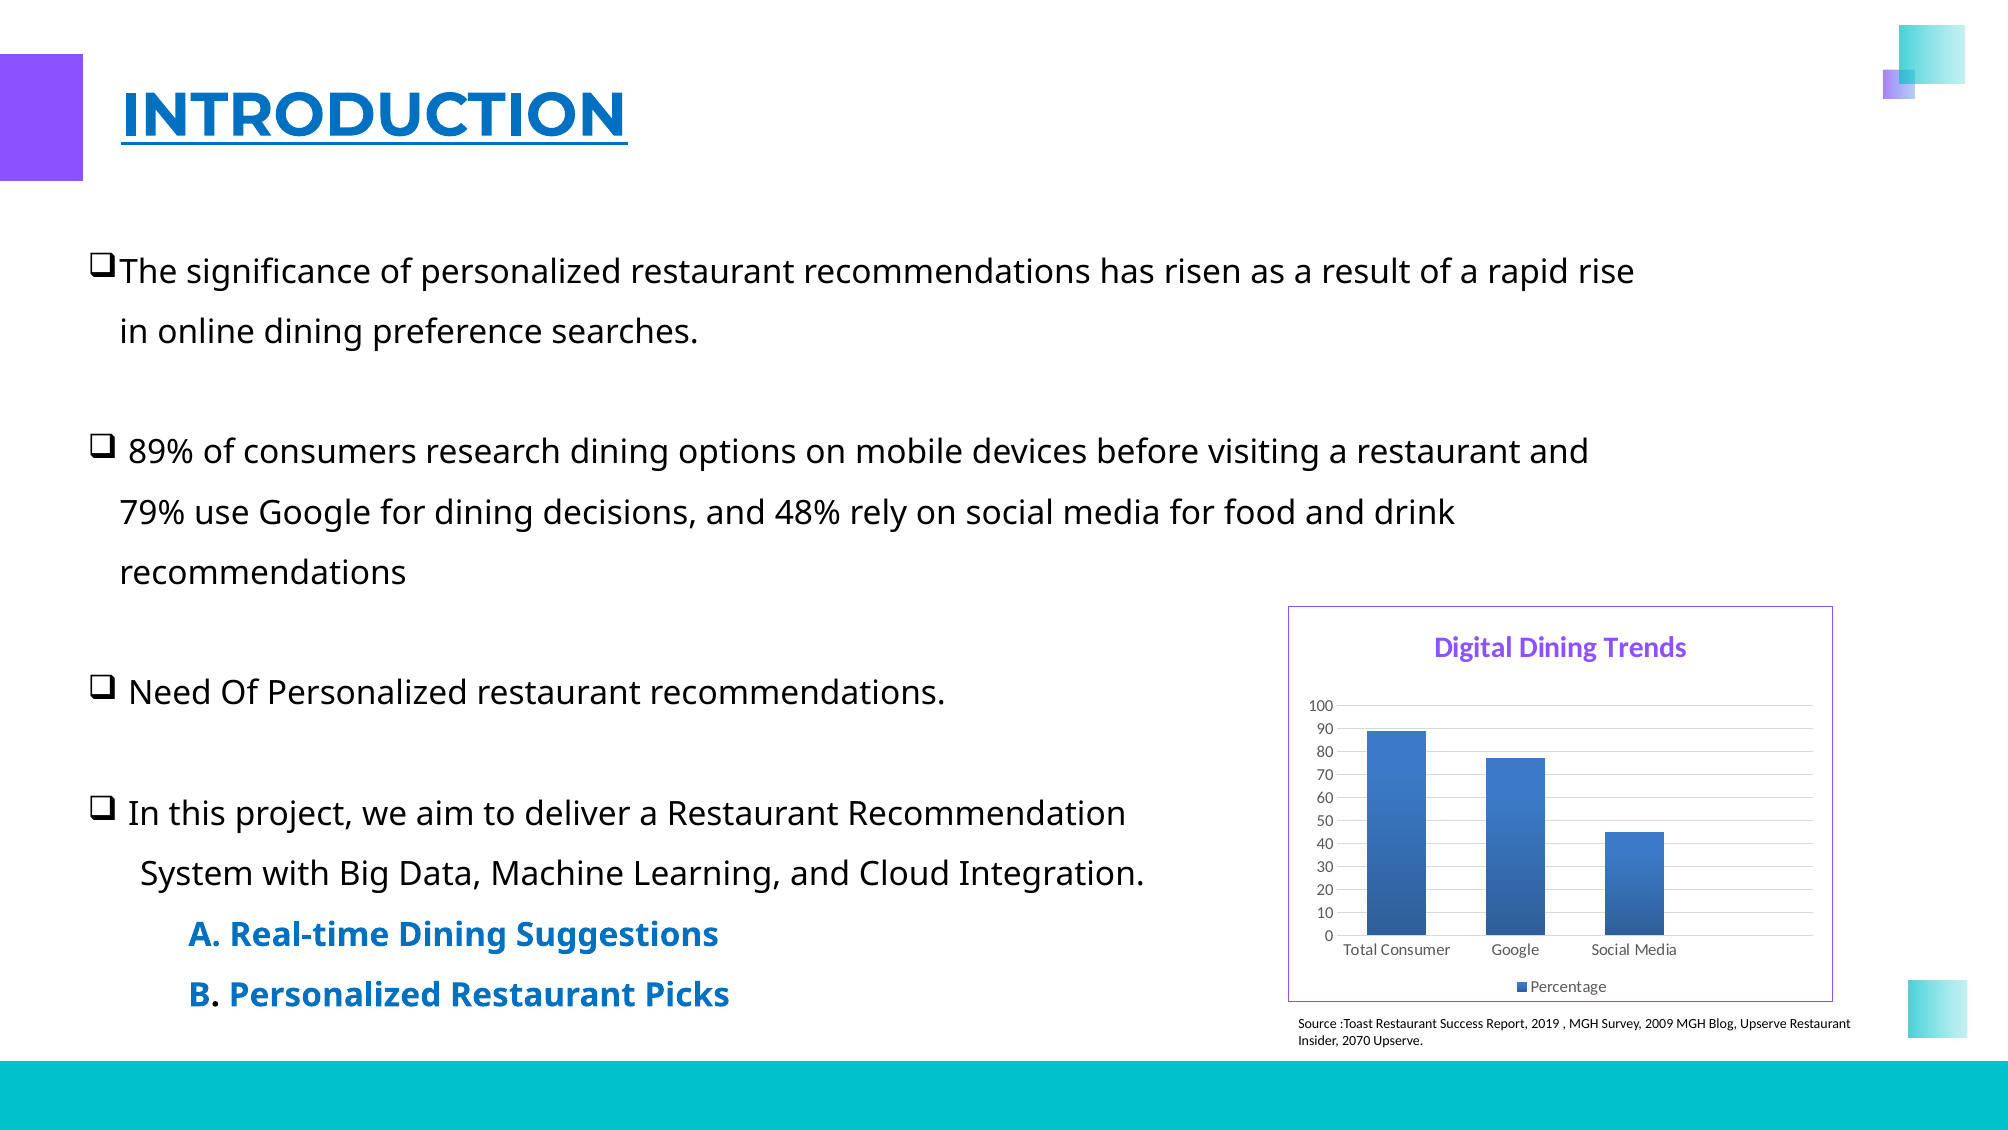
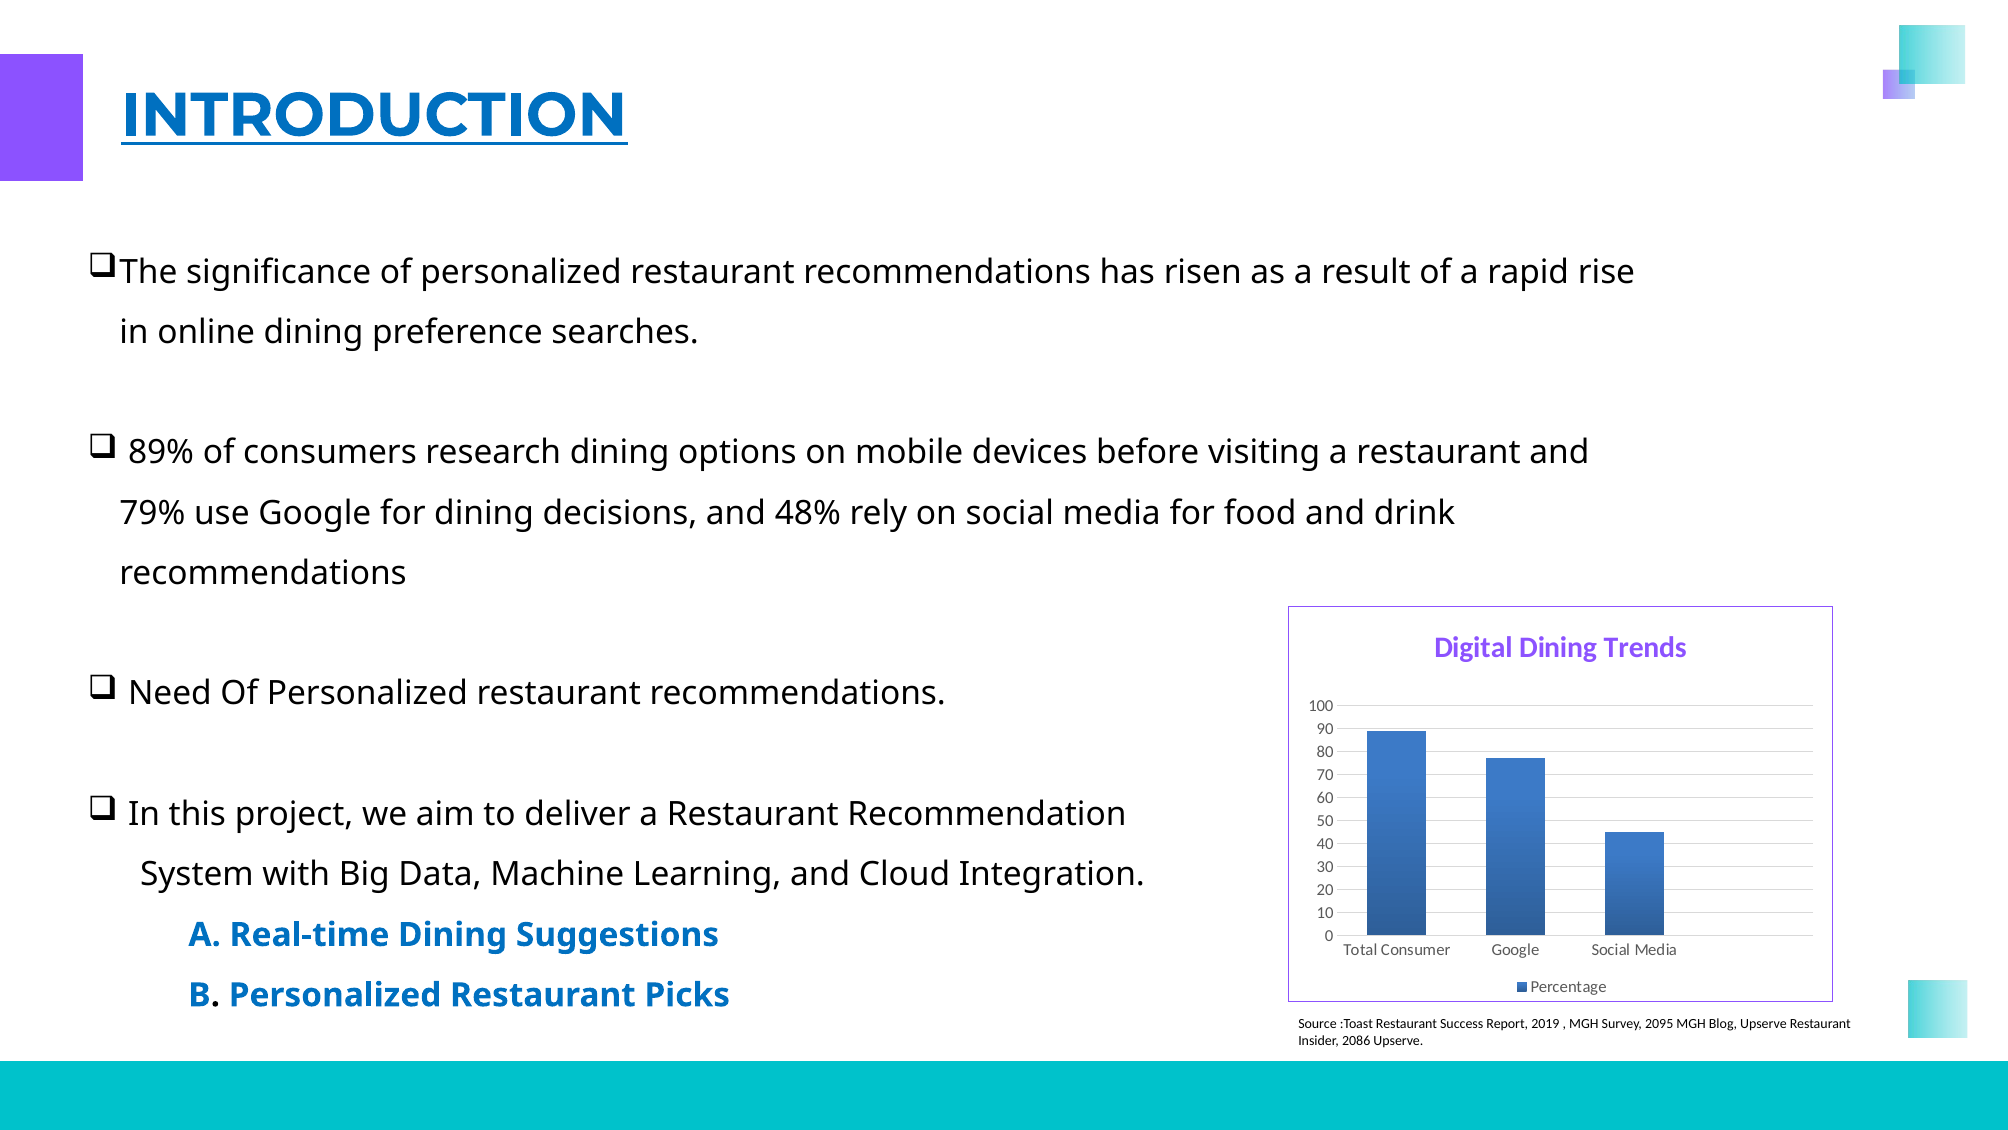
2009: 2009 -> 2095 (1659, 1024)
2070: 2070 -> 2086 (1356, 1040)
